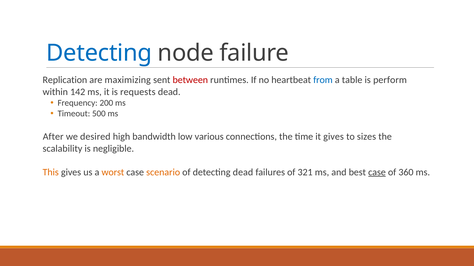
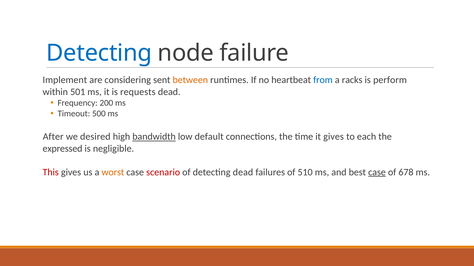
Replication: Replication -> Implement (65, 80)
maximizing: maximizing -> considering (128, 80)
between colour: red -> orange (190, 80)
table: table -> racks (352, 80)
142: 142 -> 501 (78, 92)
bandwidth underline: none -> present (154, 137)
various: various -> default (209, 137)
sizes: sizes -> each (367, 137)
scalability: scalability -> expressed (63, 149)
This colour: orange -> red (51, 173)
scenario colour: orange -> red (163, 173)
321: 321 -> 510 (305, 173)
360: 360 -> 678 (406, 173)
